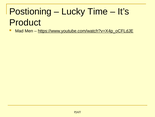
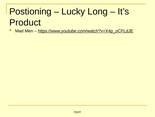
Time: Time -> Long (98, 12)
